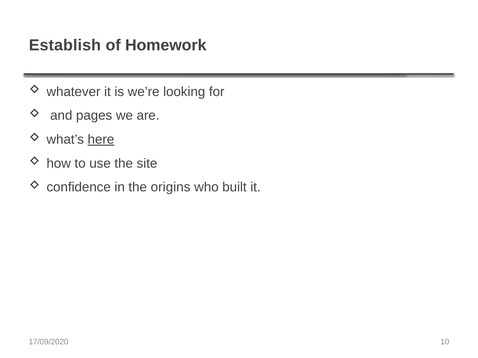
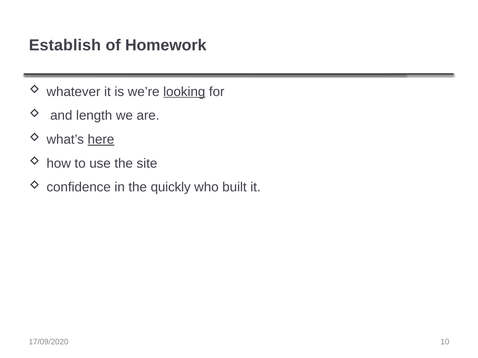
looking underline: none -> present (184, 92)
pages: pages -> length (94, 116)
origins: origins -> quickly (171, 187)
